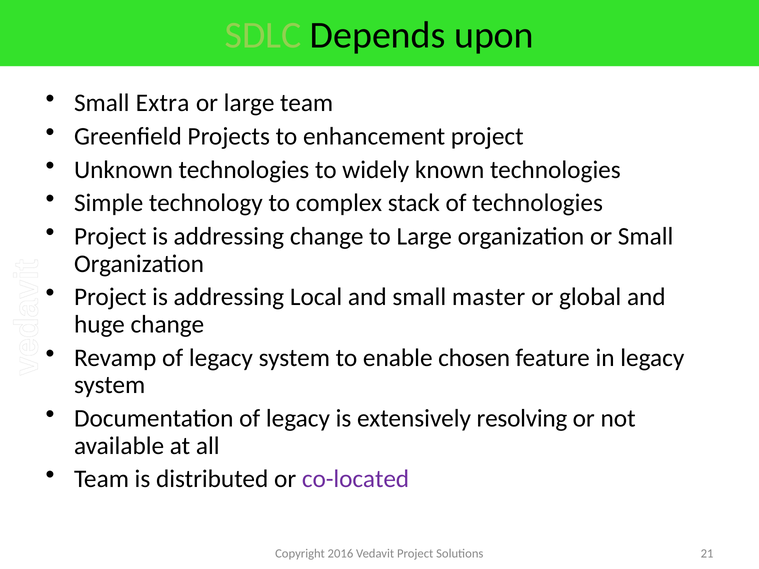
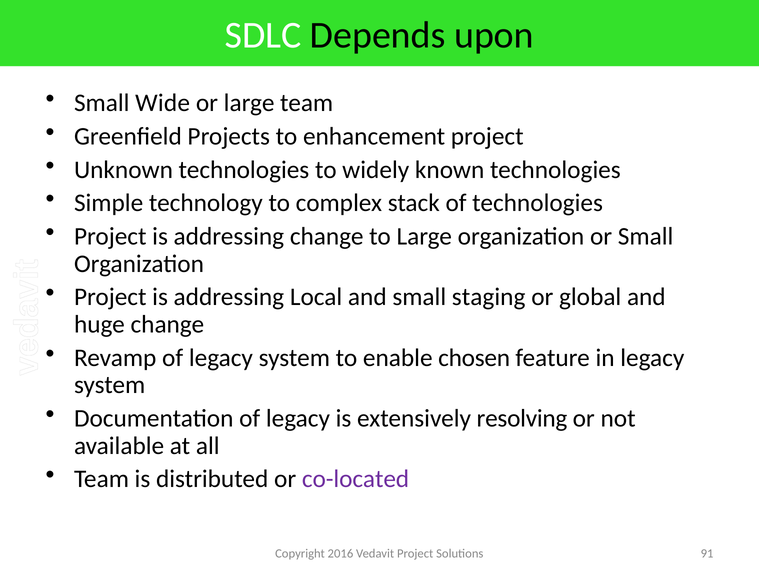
SDLC colour: light green -> white (263, 35)
Extra: Extra -> Wide (163, 103)
master: master -> staging (489, 297)
21: 21 -> 91 (707, 554)
